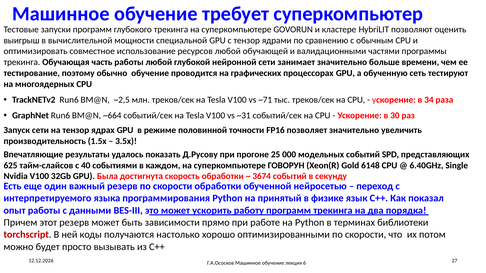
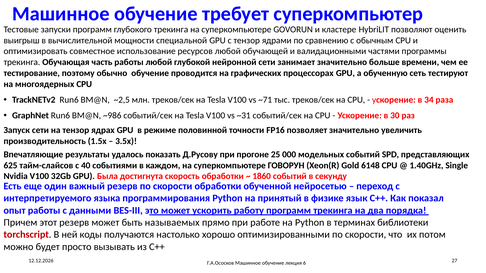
~664: ~664 -> ~986 (112, 116)
6.40GHz: 6.40GHz -> 1.40GHz (426, 166)
3674: 3674 -> 1860 (262, 177)
зависимости: зависимости -> называемых (172, 223)
